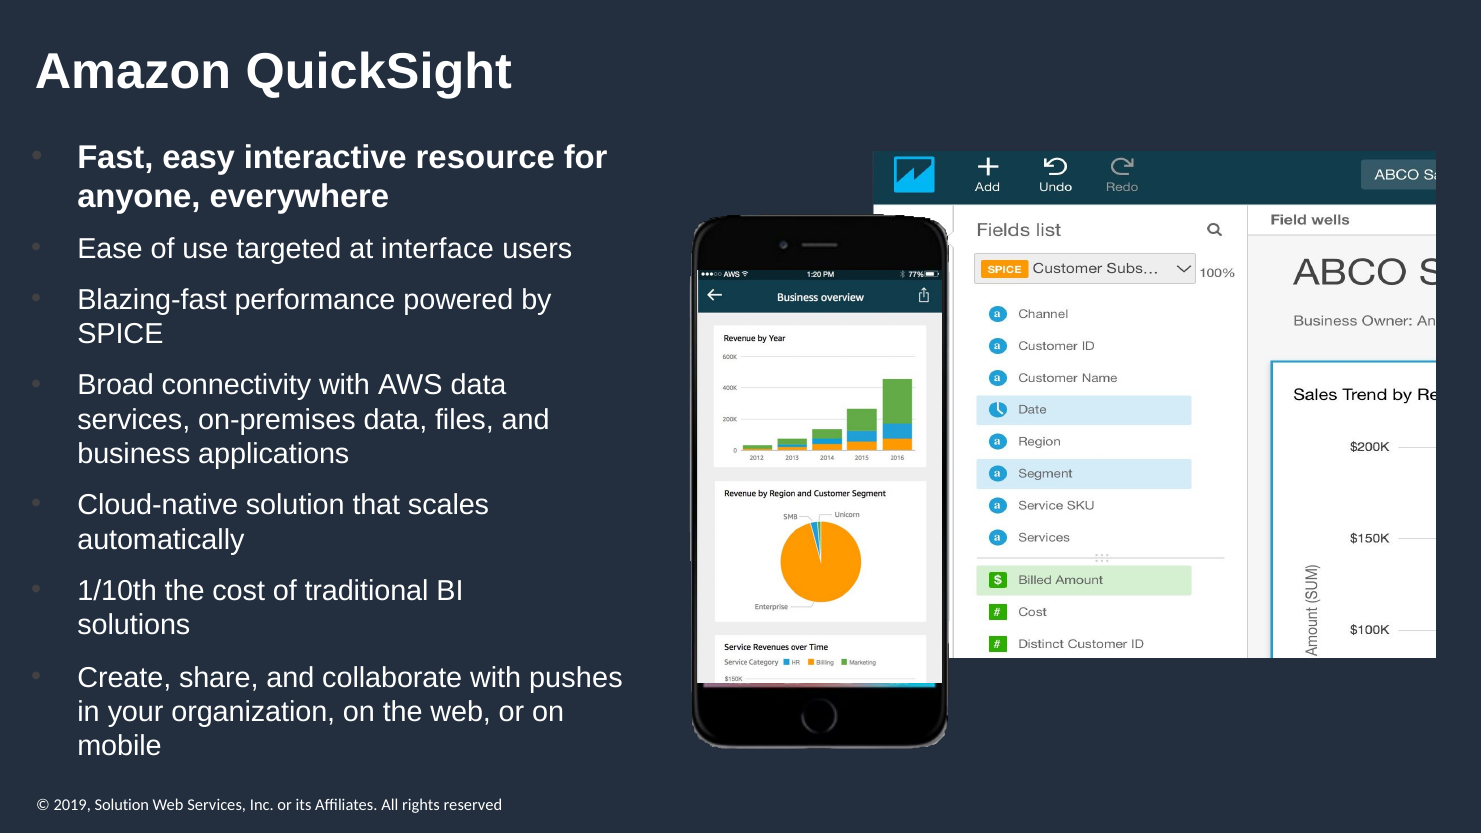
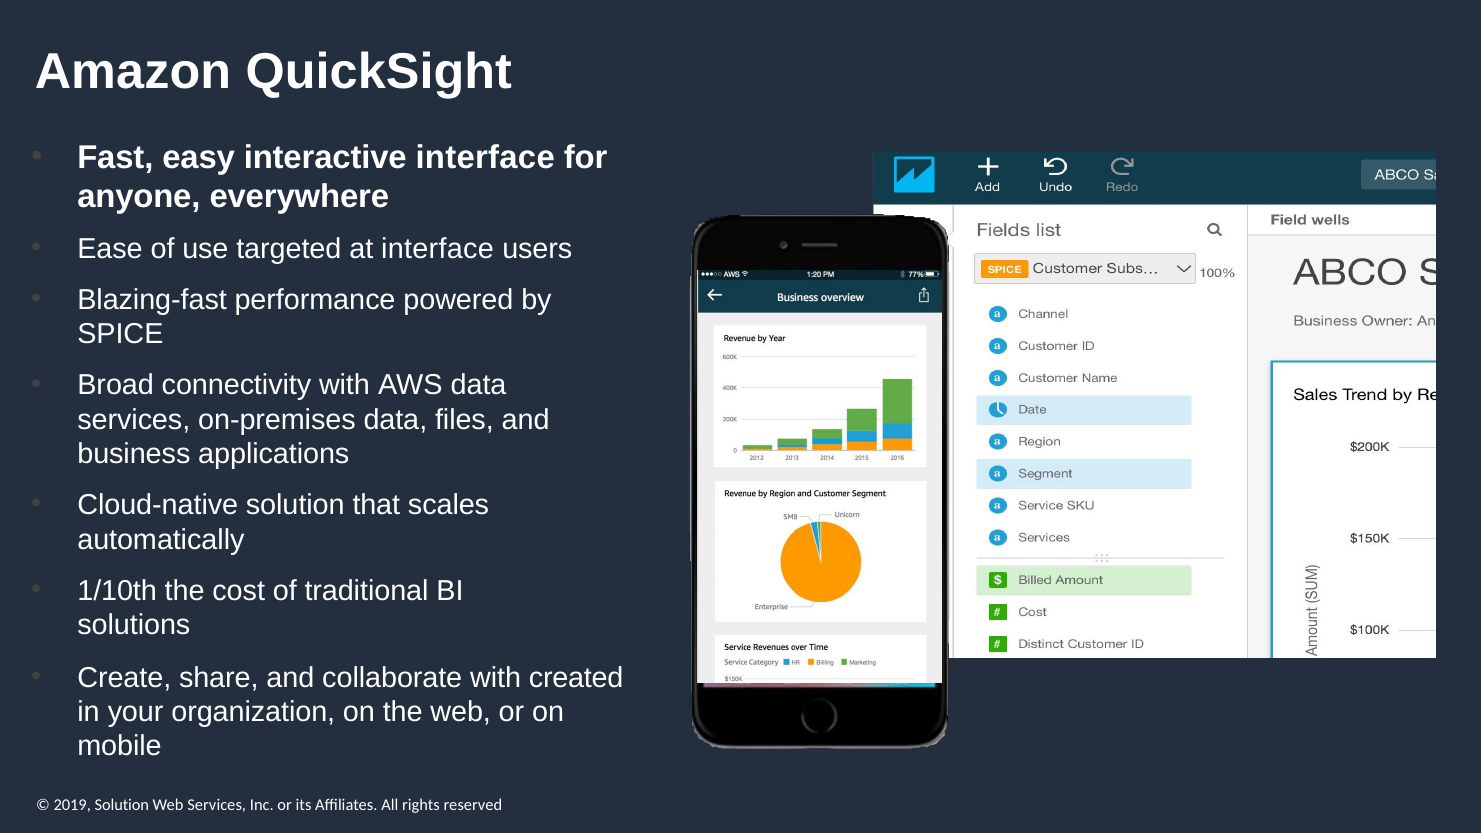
interactive resource: resource -> interface (485, 158)
pushes: pushes -> created (576, 678)
